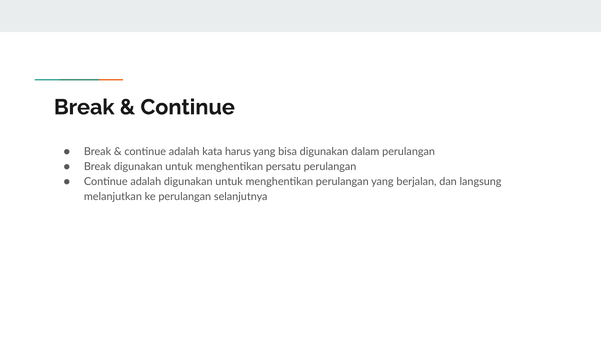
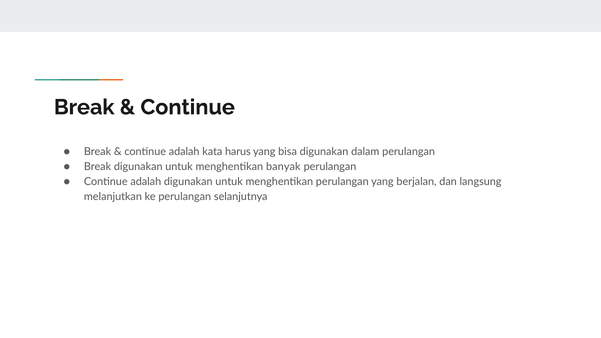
persatu: persatu -> banyak (283, 167)
